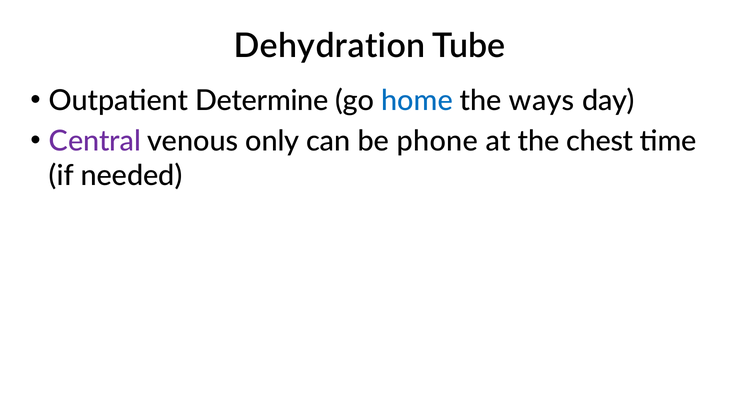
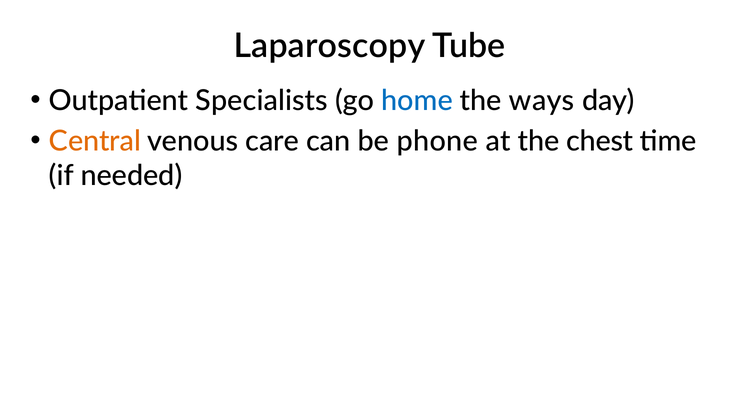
Dehydration: Dehydration -> Laparoscopy (330, 46)
Determine: Determine -> Specialists (262, 101)
Central colour: purple -> orange (95, 141)
only: only -> care (272, 141)
